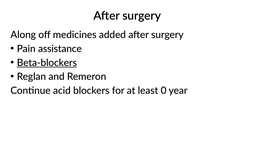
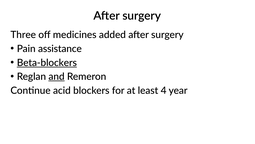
Along: Along -> Three (23, 35)
and underline: none -> present (57, 76)
0: 0 -> 4 (164, 90)
